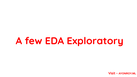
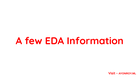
Exploratory: Exploratory -> Information (95, 41)
